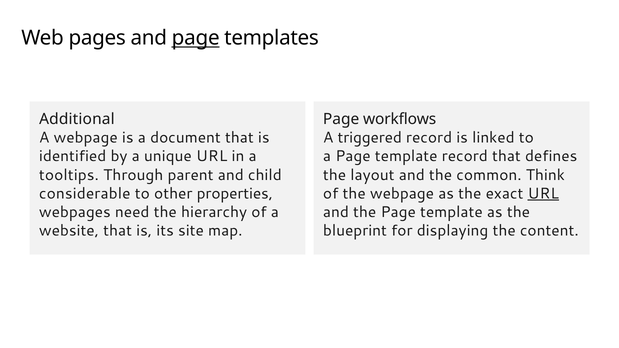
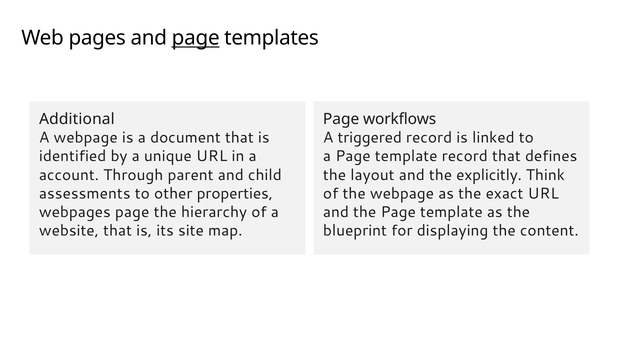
tooltips: tooltips -> account (69, 175)
common: common -> explicitly (489, 175)
considerable: considerable -> assessments (85, 194)
URL underline: present -> none (543, 194)
webpages need: need -> page (132, 212)
